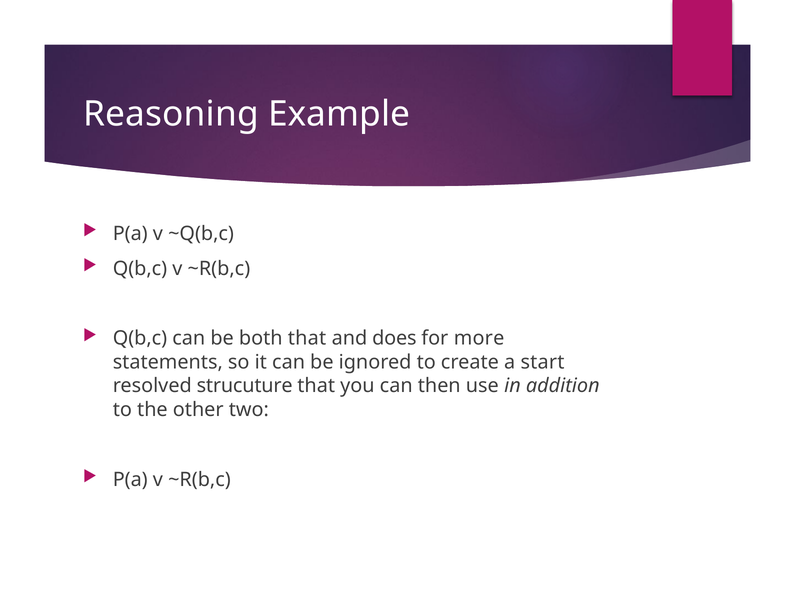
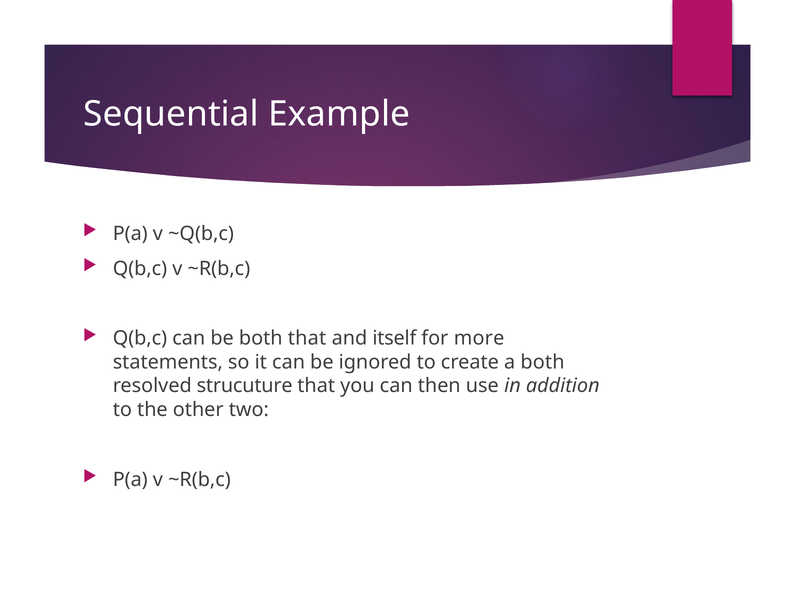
Reasoning: Reasoning -> Sequential (171, 114)
does: does -> itself (394, 338)
a start: start -> both (542, 362)
